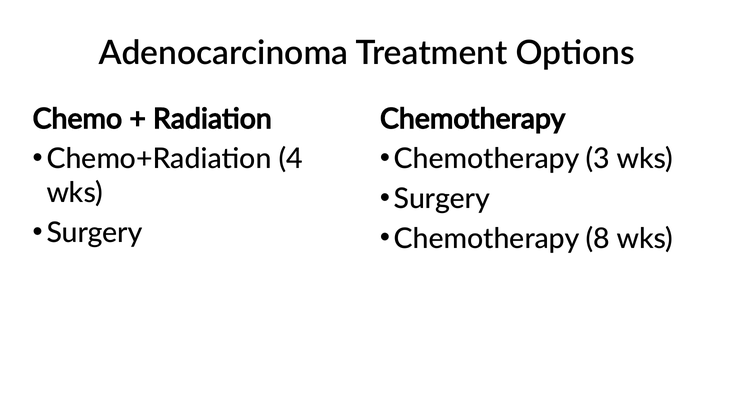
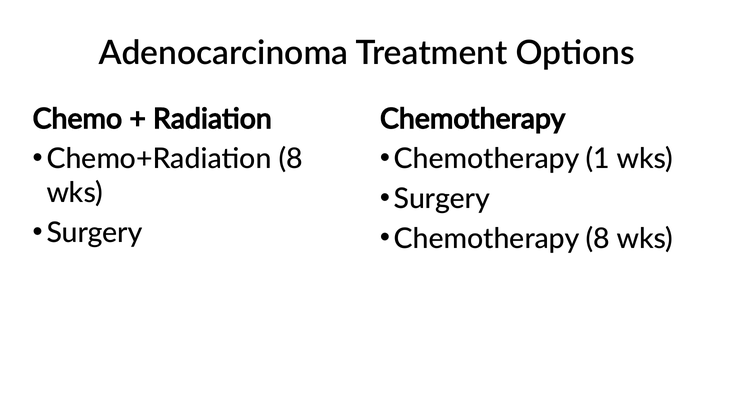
Chemo+Radiation 4: 4 -> 8 (291, 159)
3: 3 -> 1 (598, 159)
